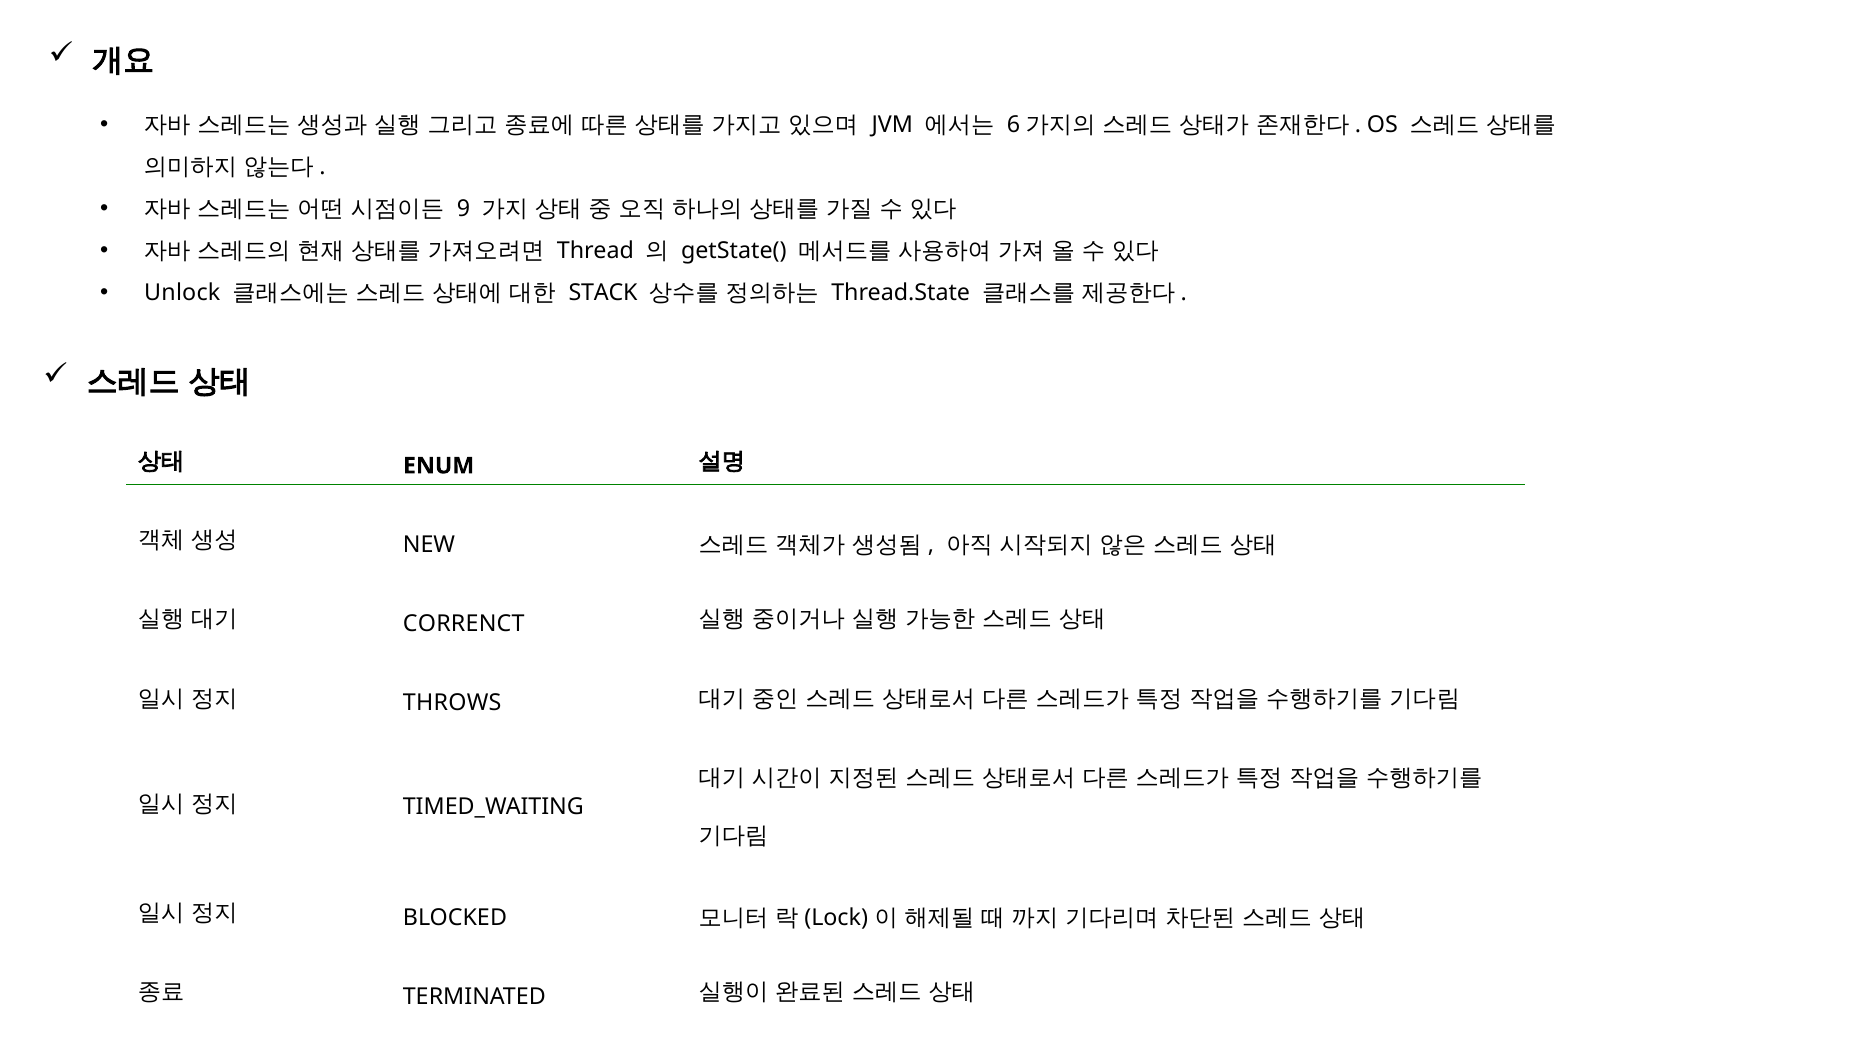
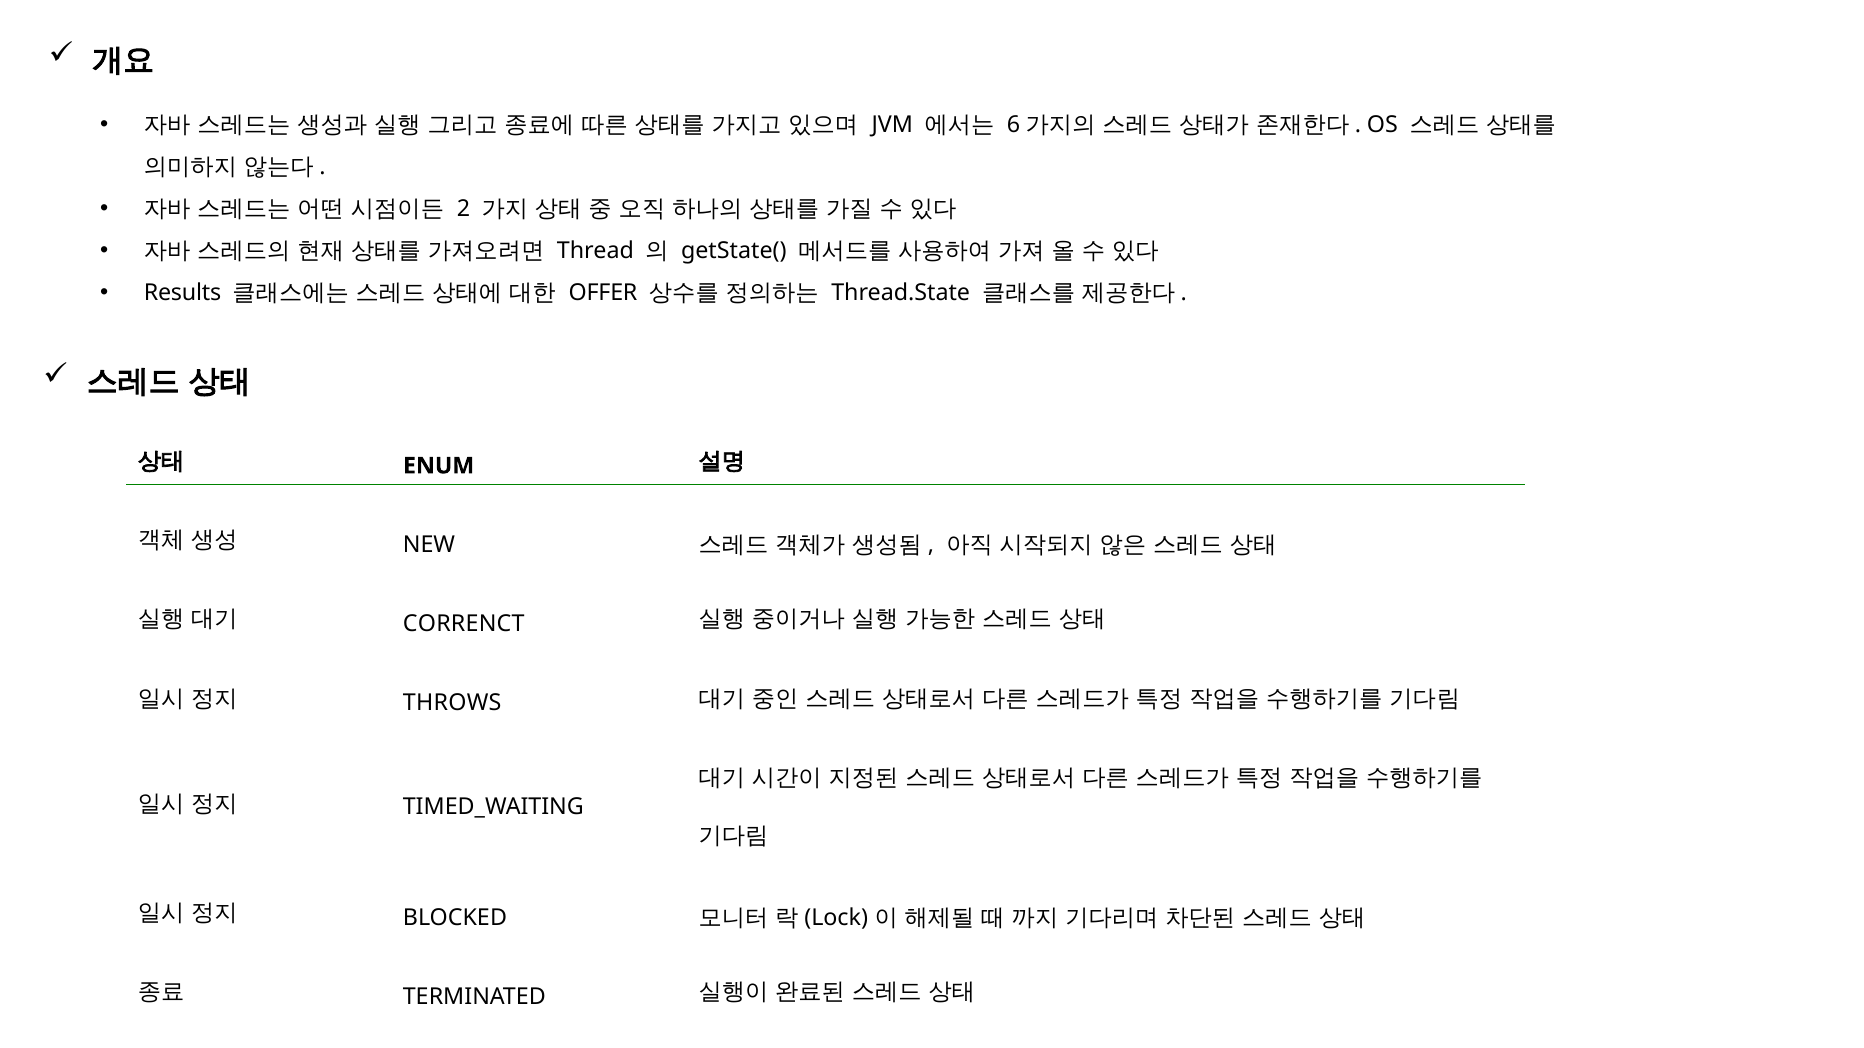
9: 9 -> 2 (463, 209)
Unlock: Unlock -> Results (183, 293)
STACK: STACK -> OFFER (603, 293)
